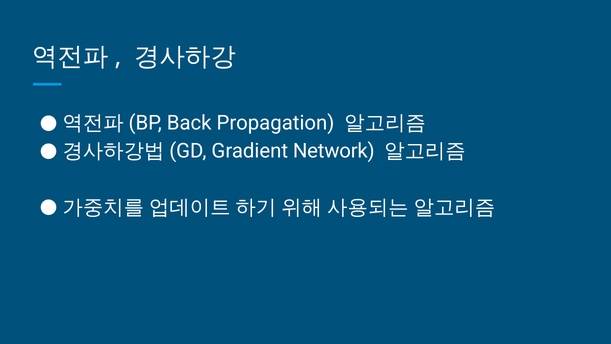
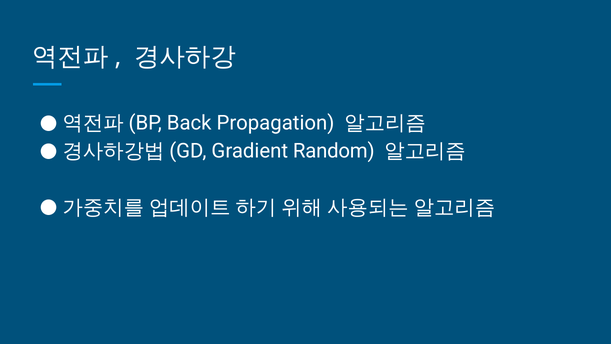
Network: Network -> Random (334, 151)
